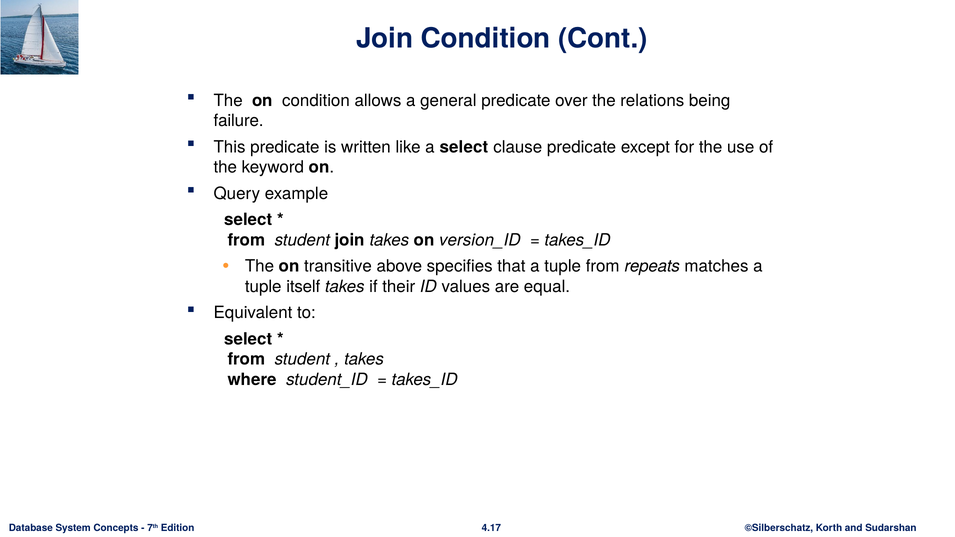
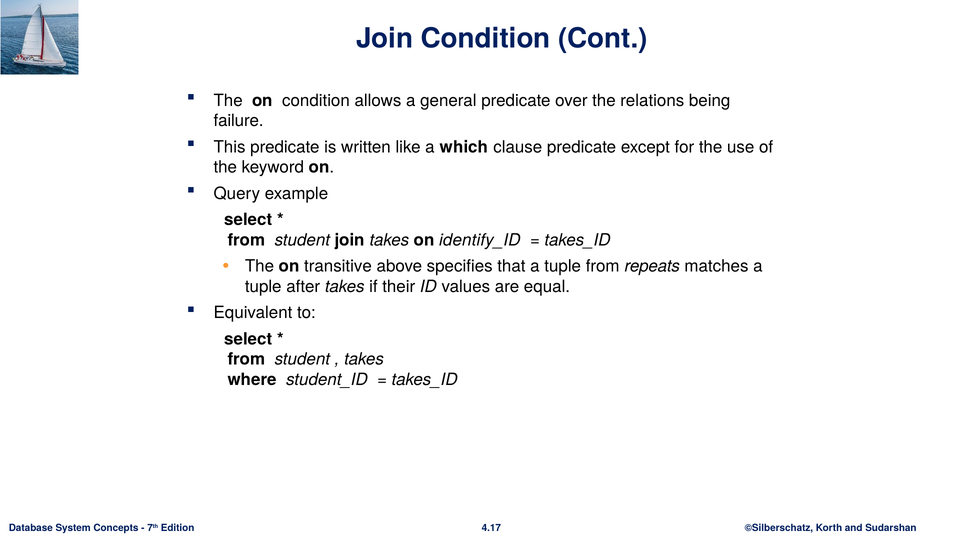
a select: select -> which (464, 147)
version_ID: version_ID -> identify_ID (480, 240)
itself: itself -> after (303, 287)
